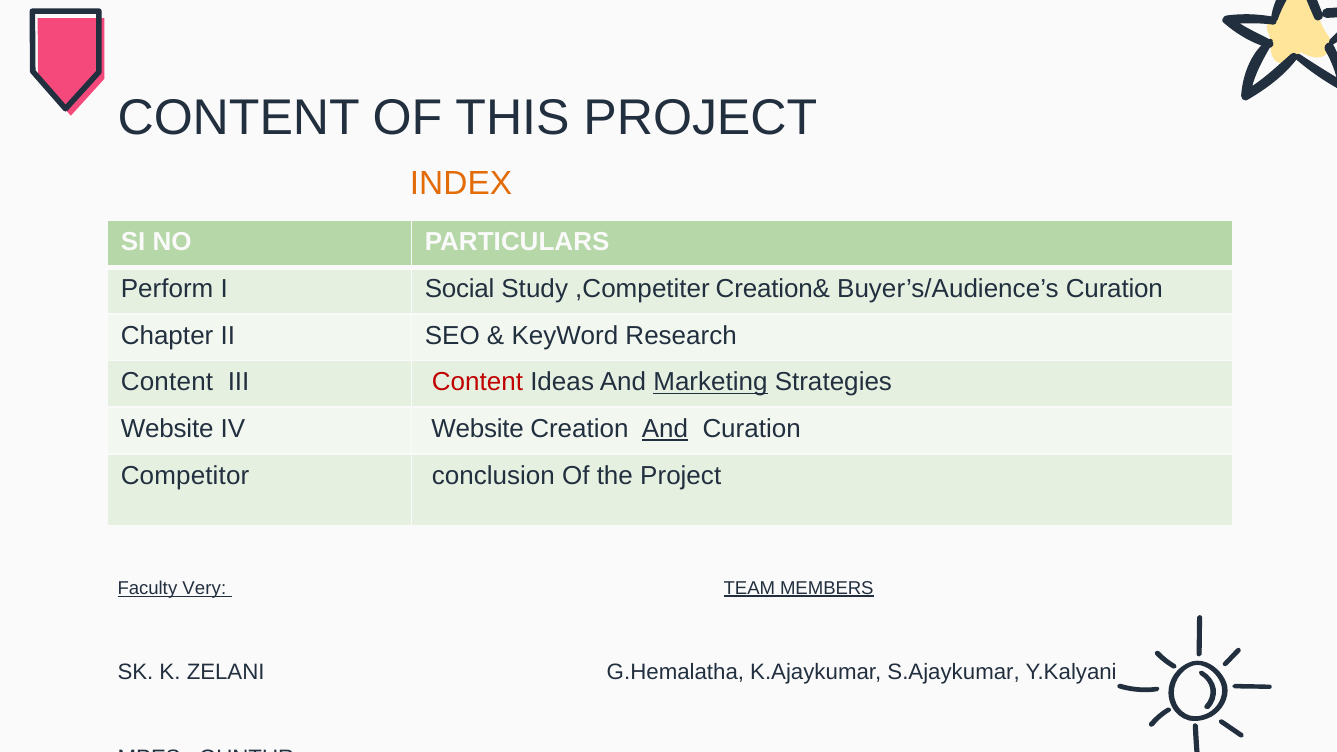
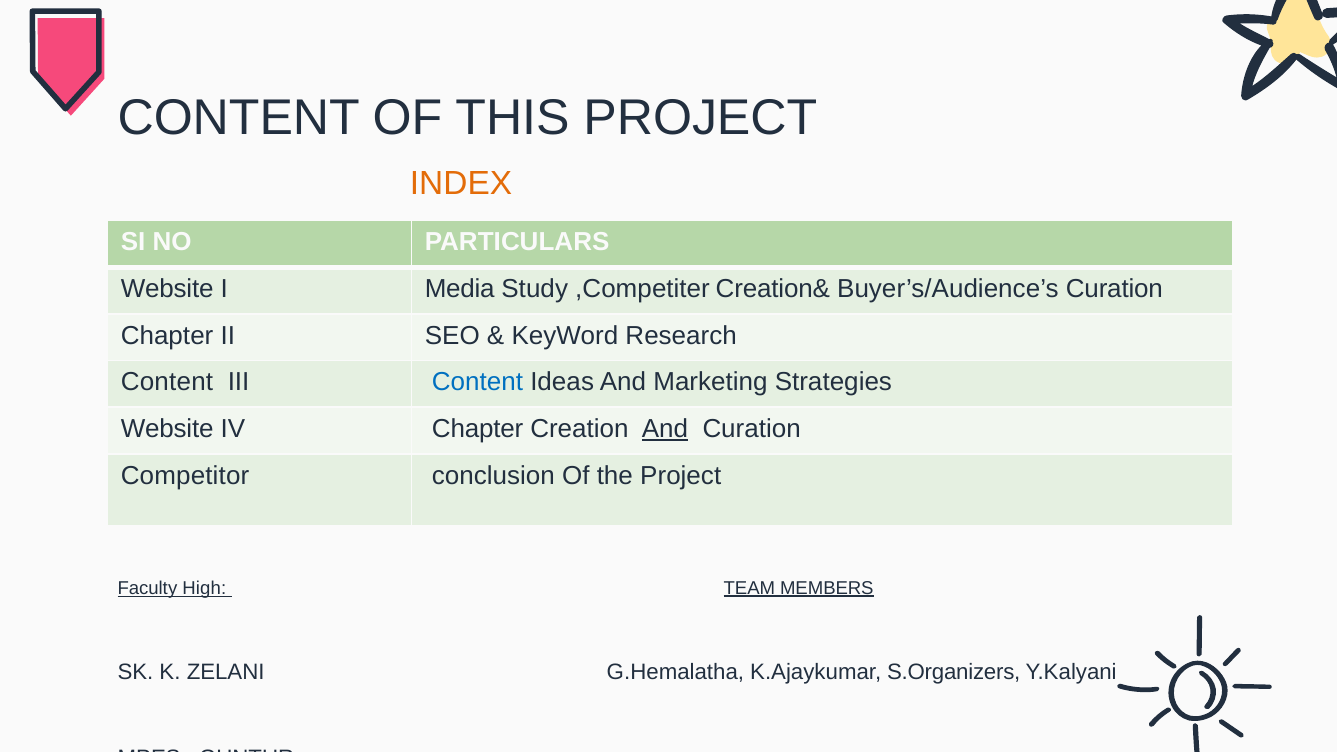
Perform: Perform -> Website (167, 289)
Social: Social -> Media (460, 289)
Content colour: red -> blue (477, 382)
Marketing underline: present -> none (710, 382)
IV Website: Website -> Chapter (478, 429)
Very: Very -> High (204, 588)
S.Ajaykumar: S.Ajaykumar -> S.Organizers (954, 672)
